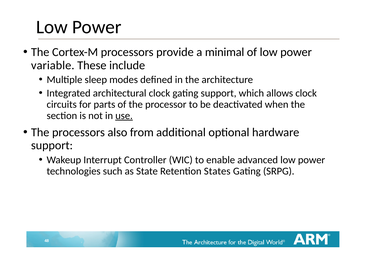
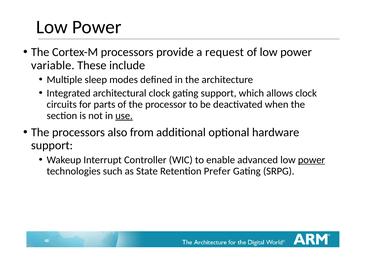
minimal: minimal -> request (225, 52)
power underline: none -> present (312, 160)
States: States -> Prefer (217, 171)
